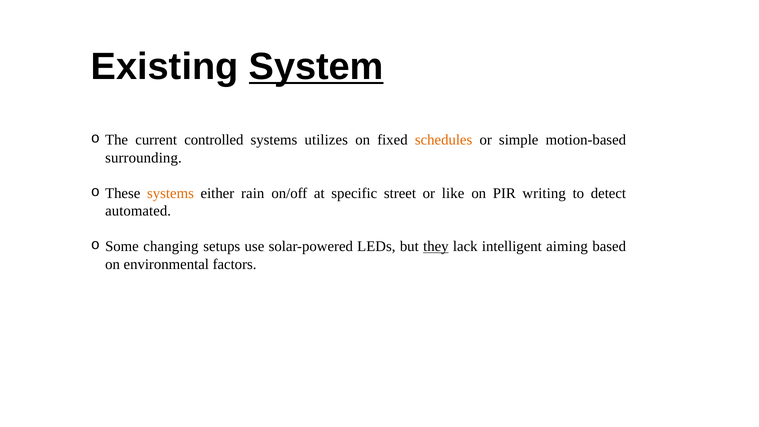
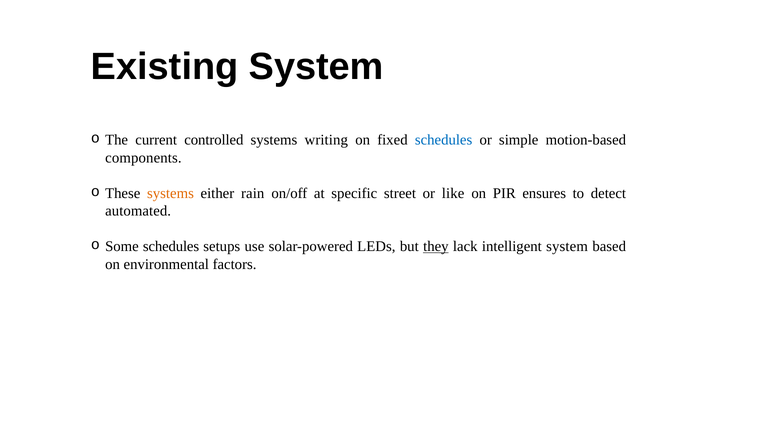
System underline: present -> none (316, 67)
utilizes: utilizes -> writing (326, 140)
schedules colour: orange -> blue (444, 140)
surrounding: surrounding -> components (143, 158)
writing: writing -> ensures (544, 193)
Some changing: changing -> schedules (171, 246)
intelligent aiming: aiming -> system (567, 246)
